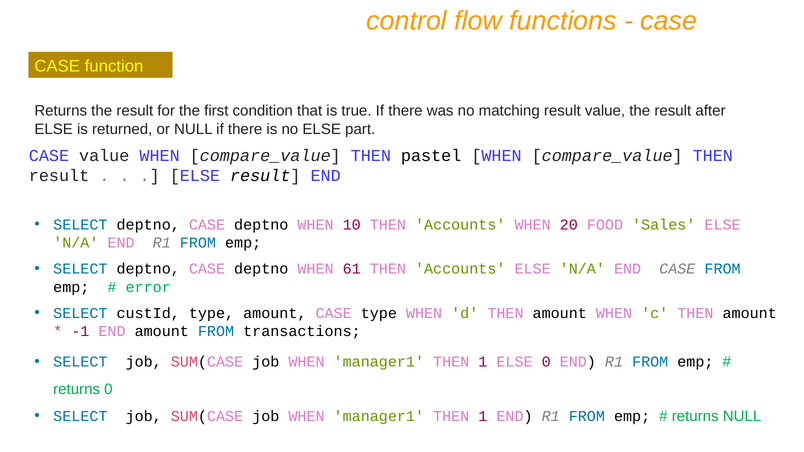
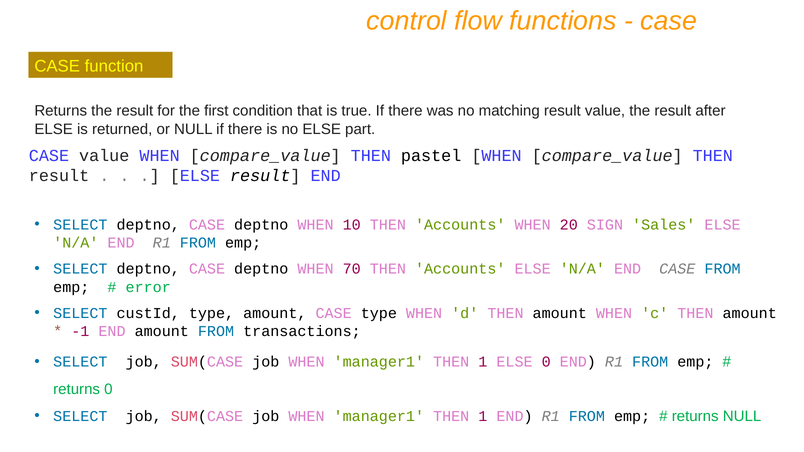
FOOD: FOOD -> SIGN (605, 225)
61: 61 -> 70 (352, 269)
